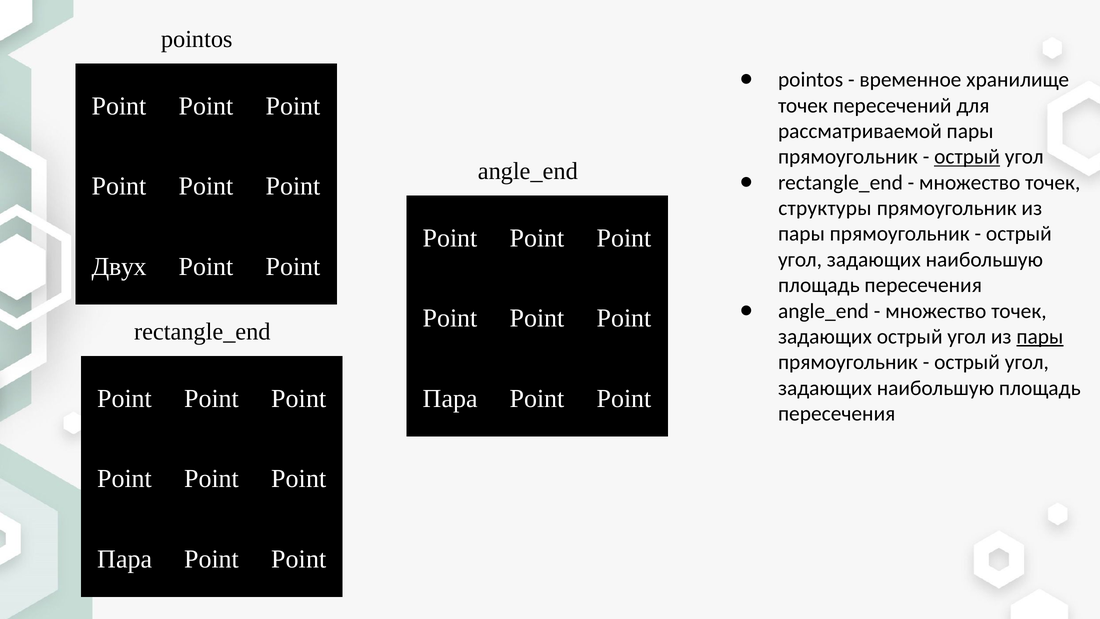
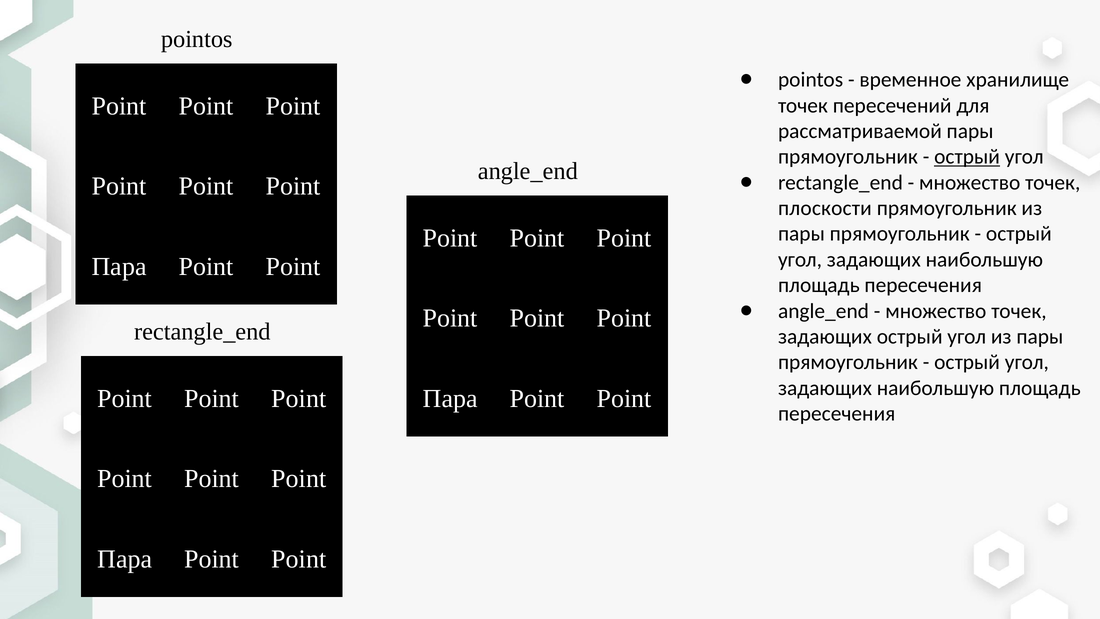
структуры: структуры -> плоскости (825, 208)
Двух: Двух -> Пара (119, 266)
пары underline: present -> none (1040, 337)
